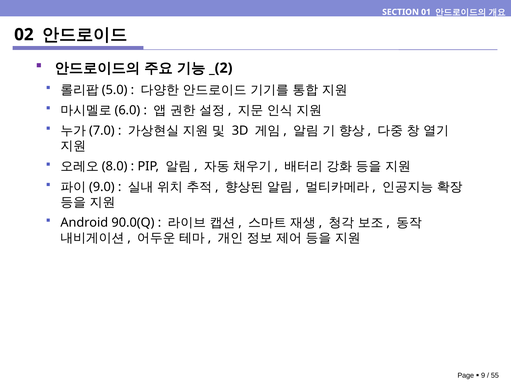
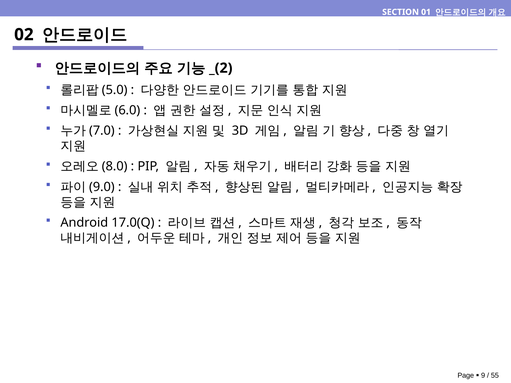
90.0(Q: 90.0(Q -> 17.0(Q (133, 223)
